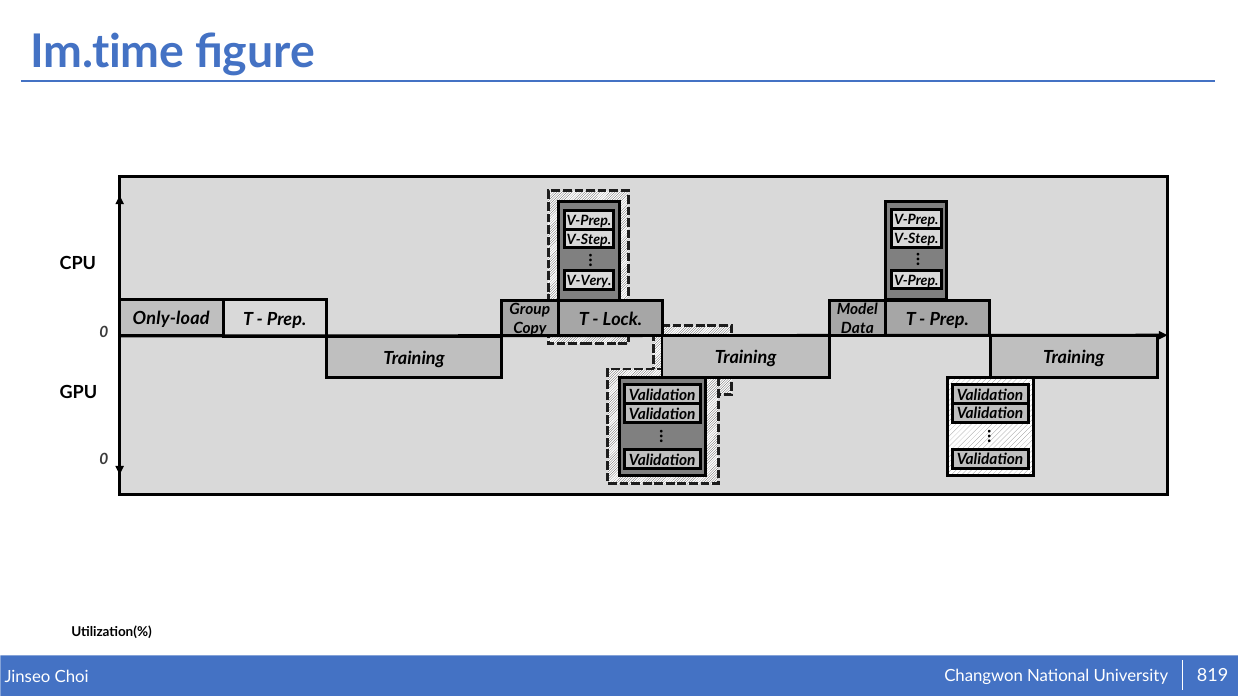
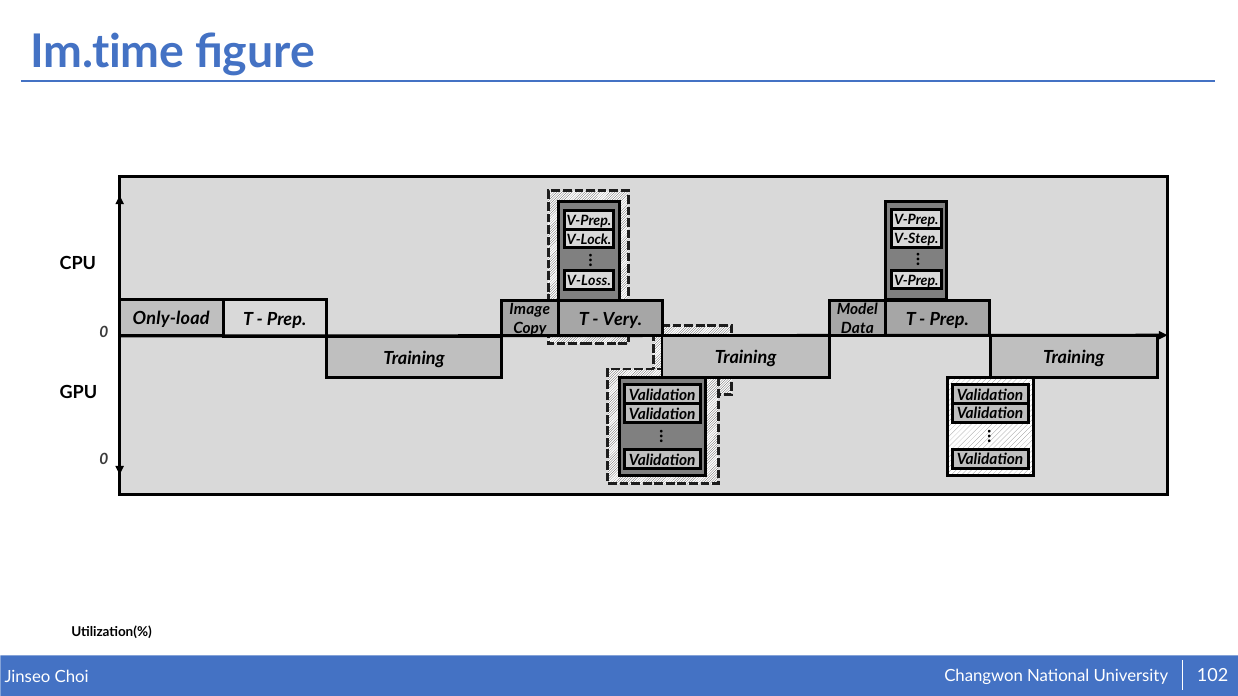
V-Step: V-Step -> V-Lock (589, 240)
V-Very: V-Very -> V-Loss (589, 281)
Group: Group -> Image (530, 310)
Lock: Lock -> Very (622, 319)
819: 819 -> 102 (1213, 676)
